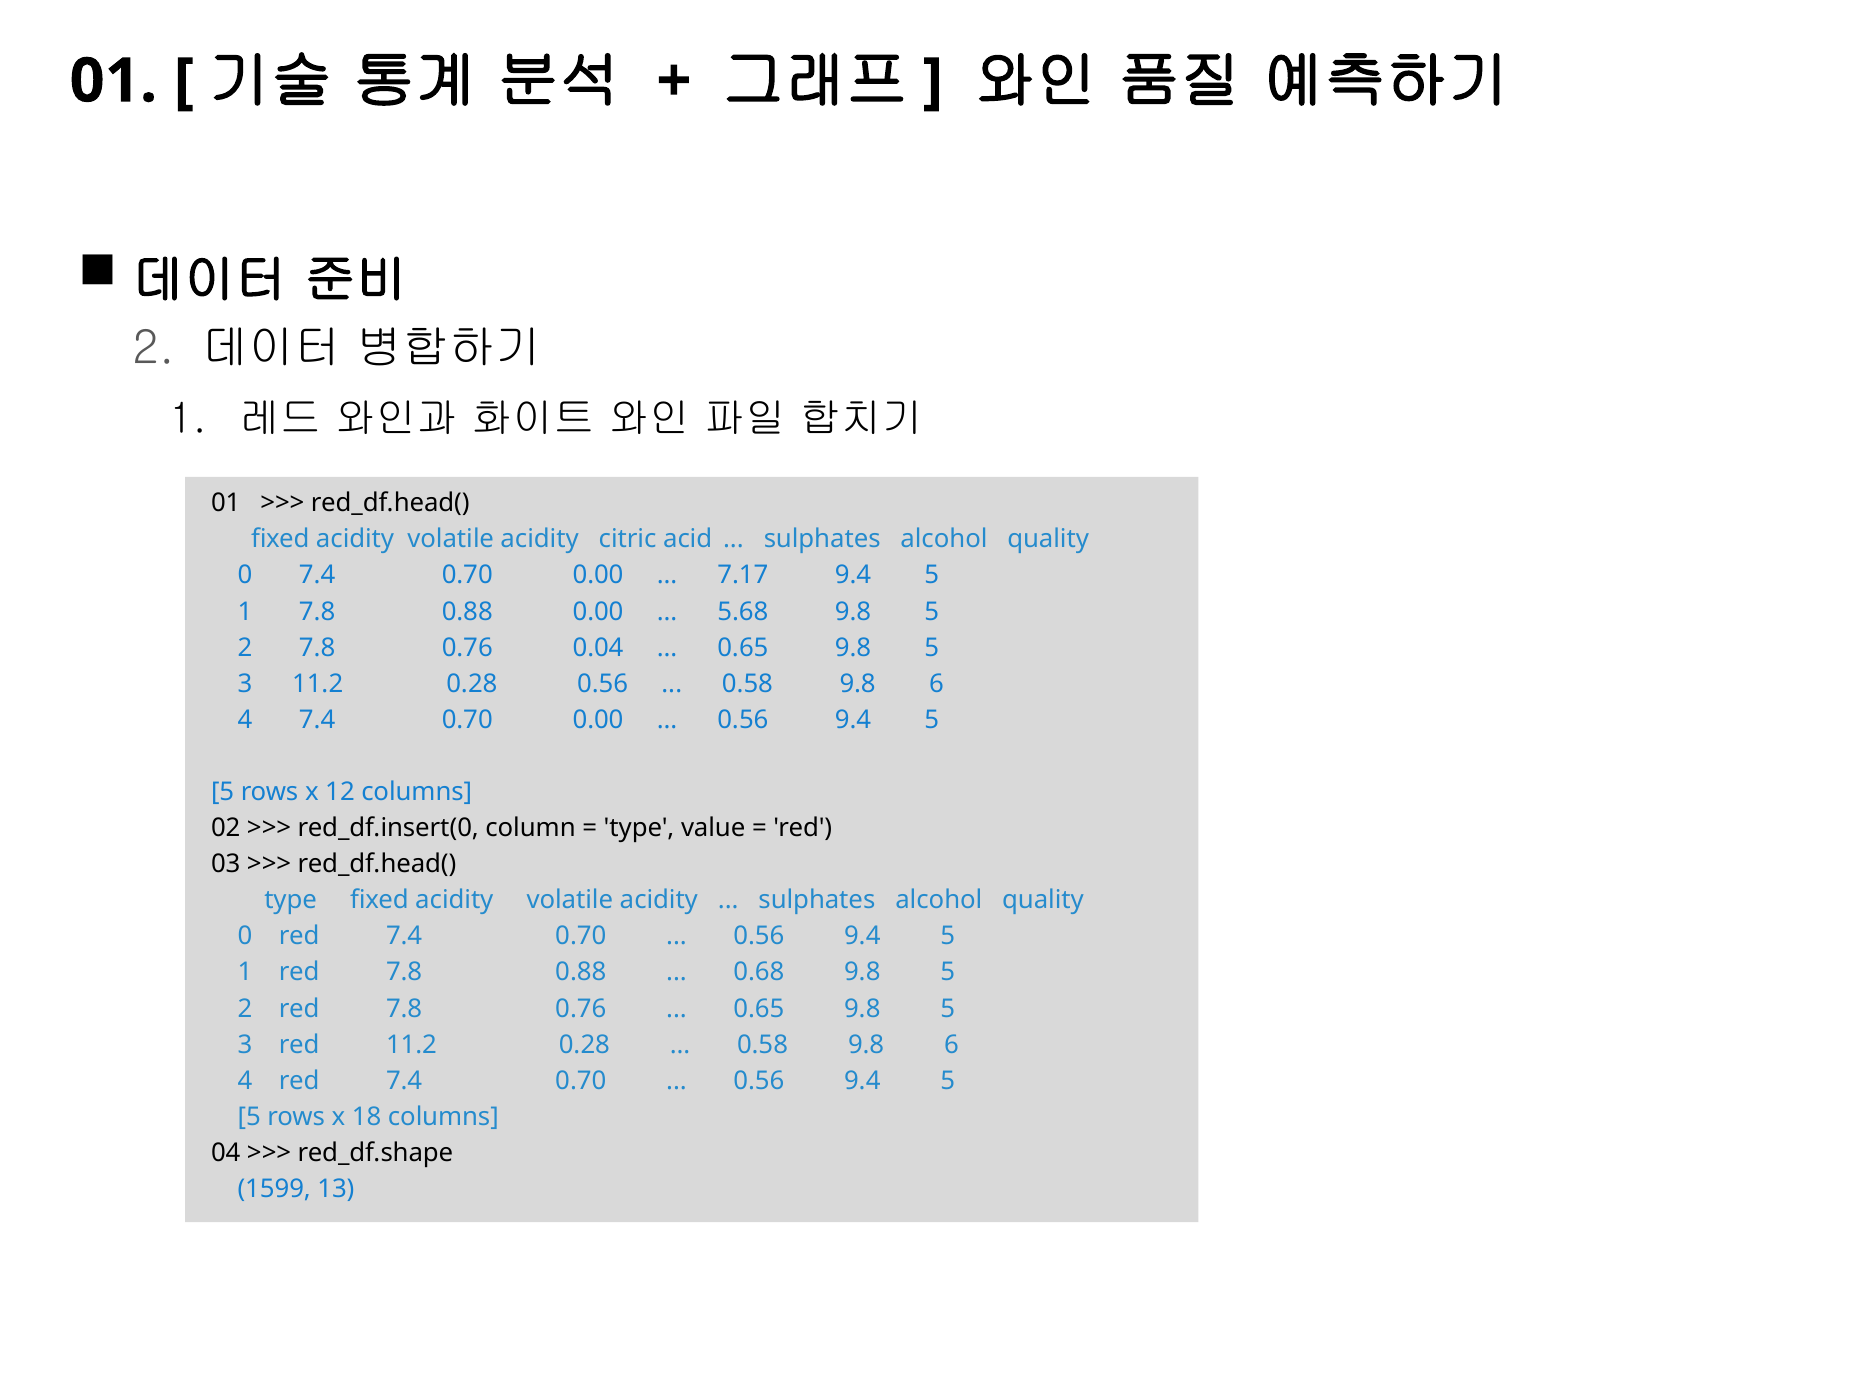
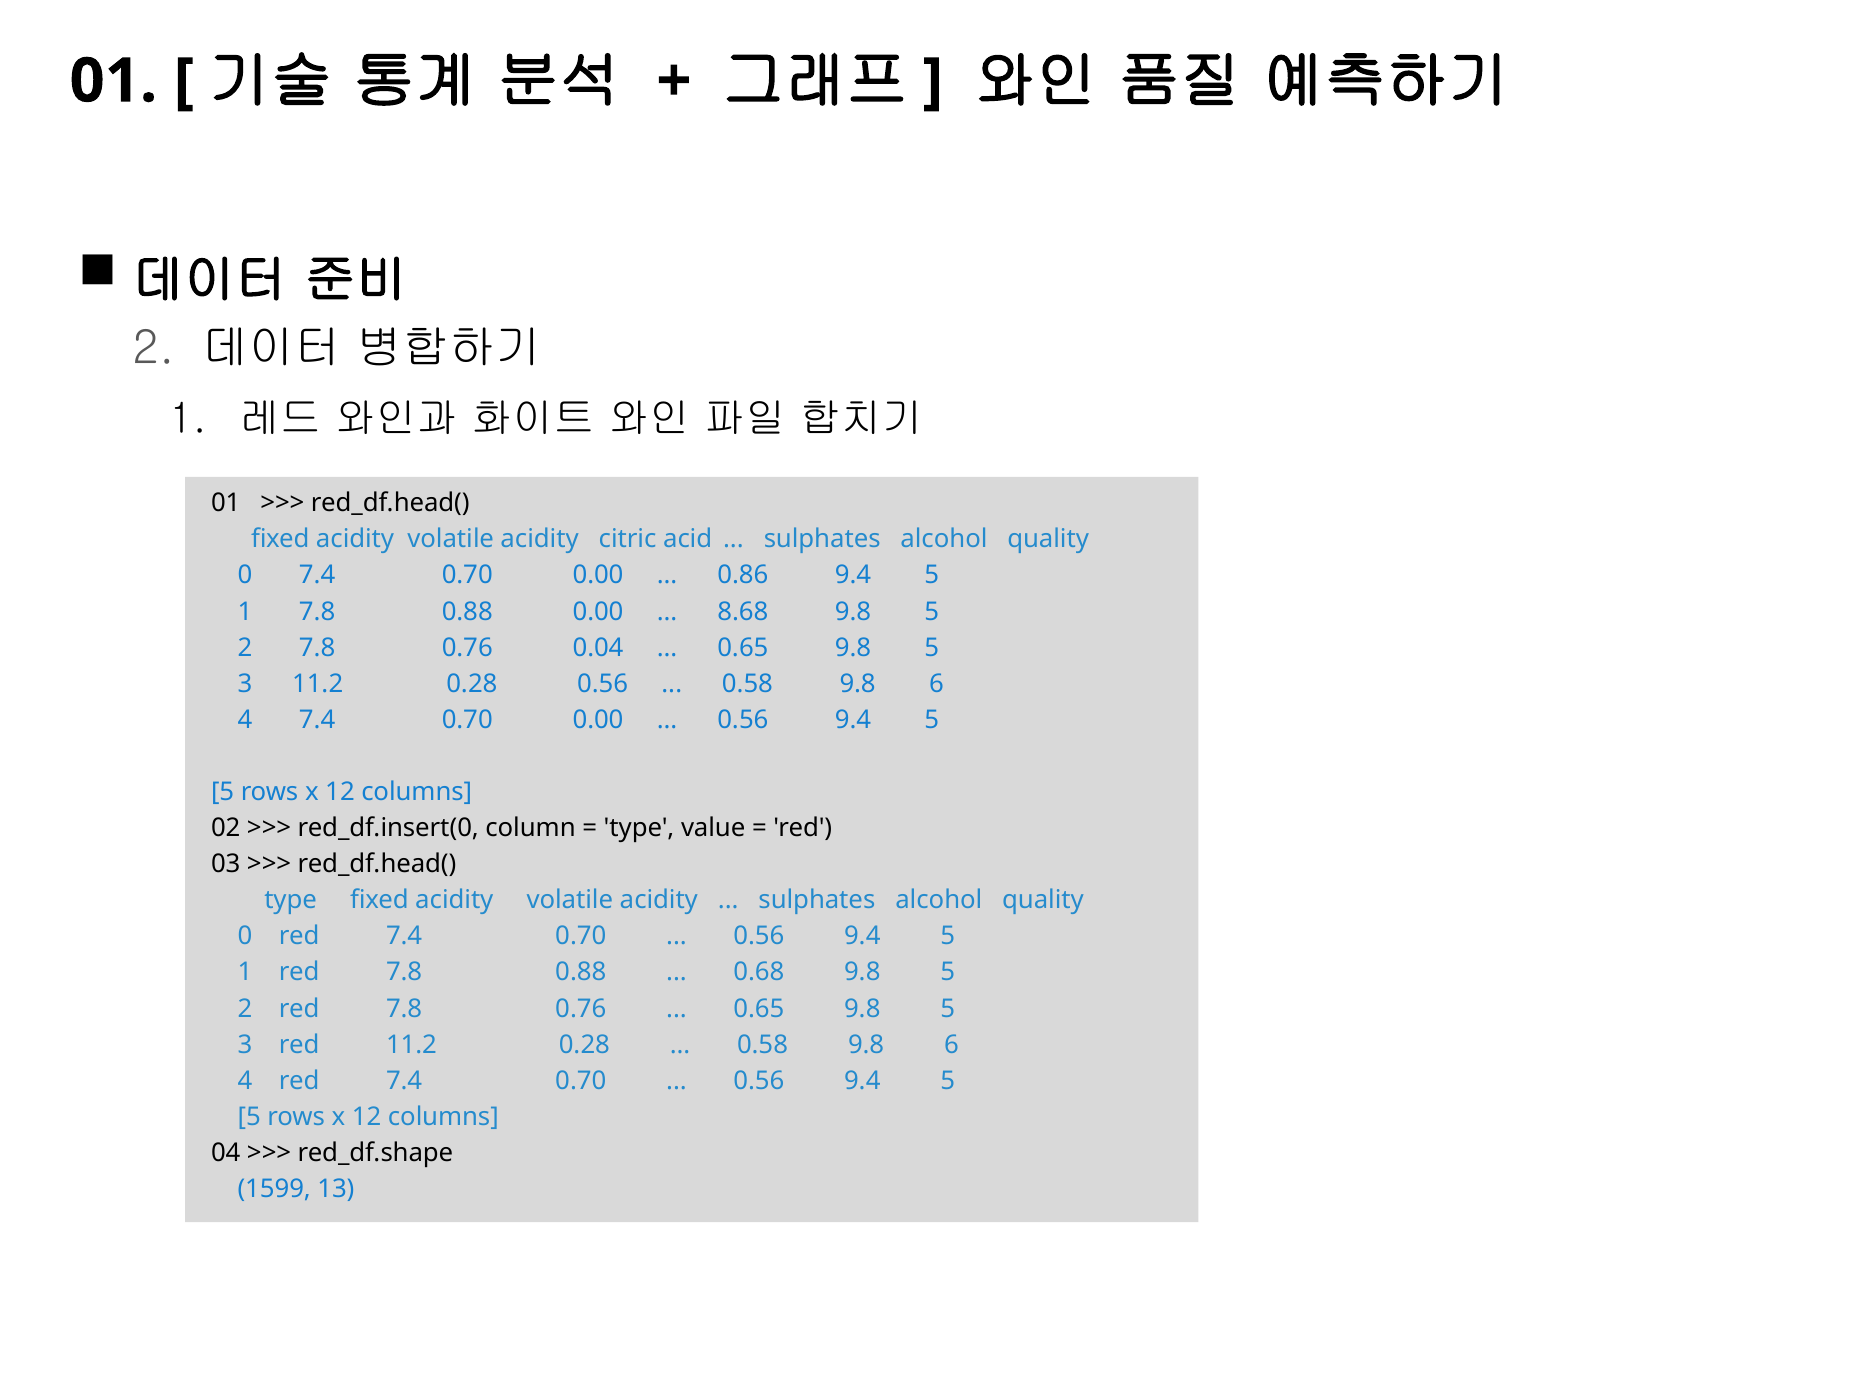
7.17: 7.17 -> 0.86 (743, 575)
5.68: 5.68 -> 8.68 (743, 611)
18: 18 -> 12 (367, 1116)
